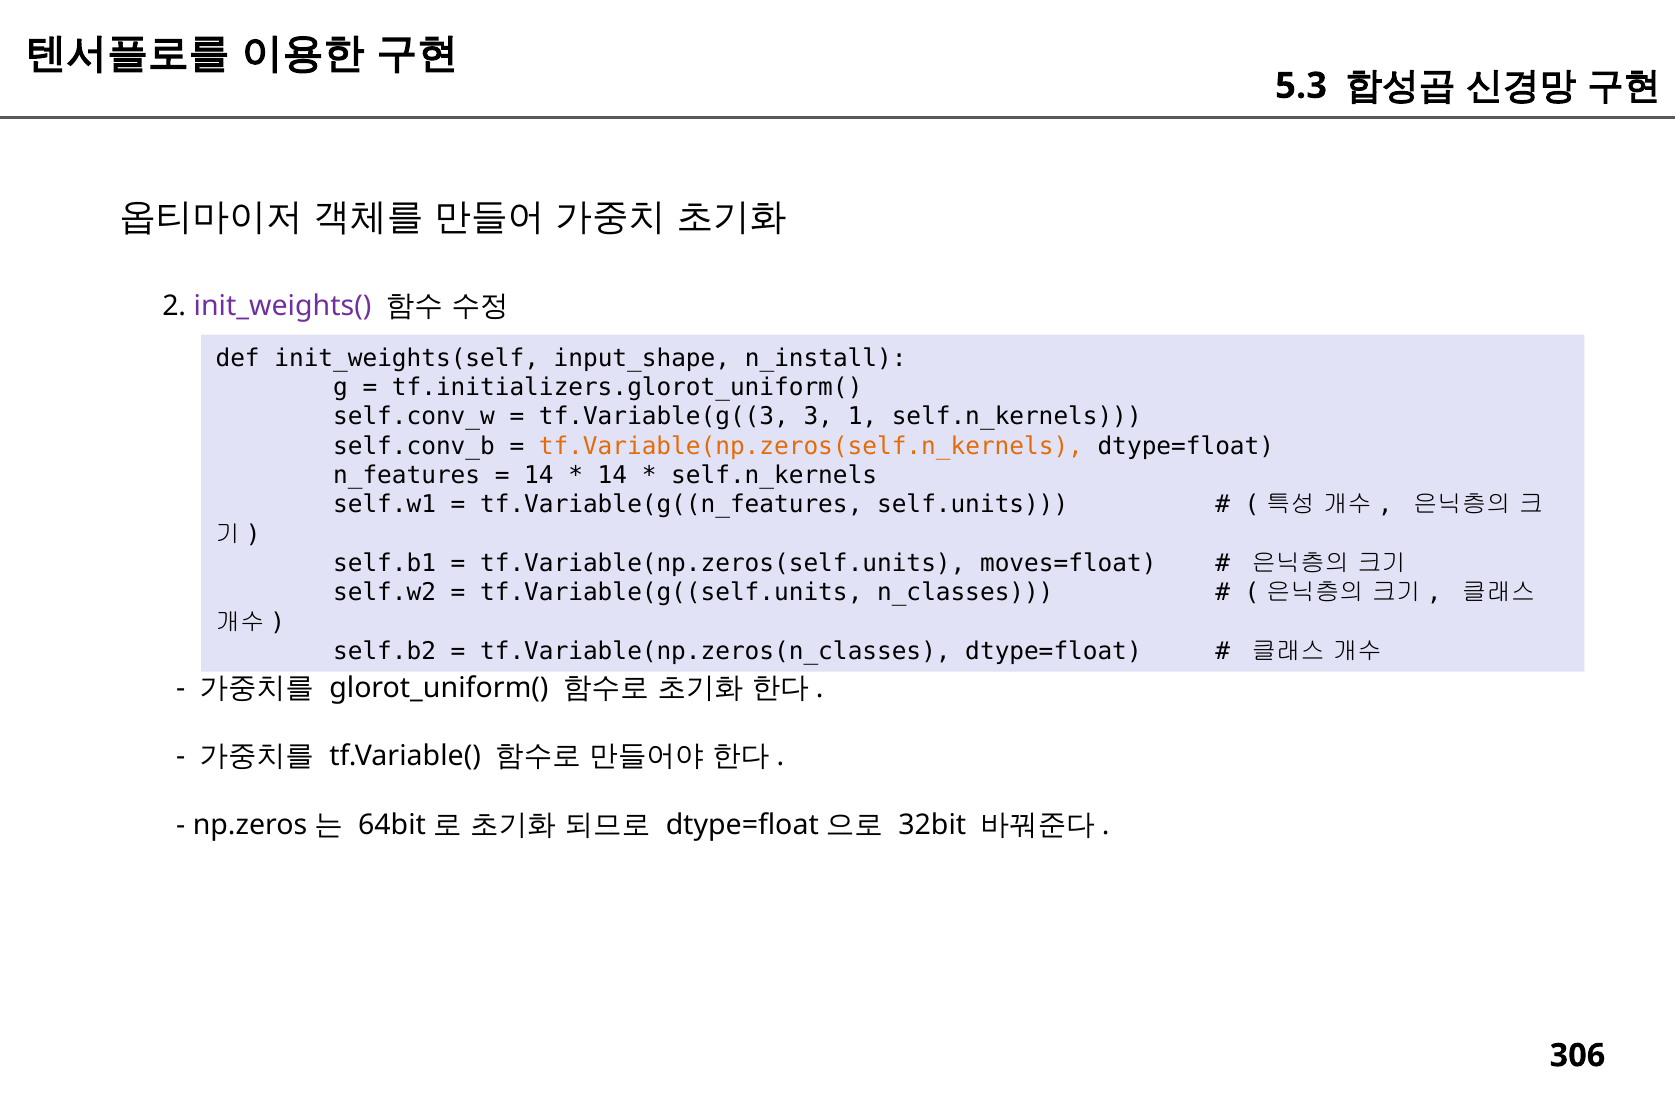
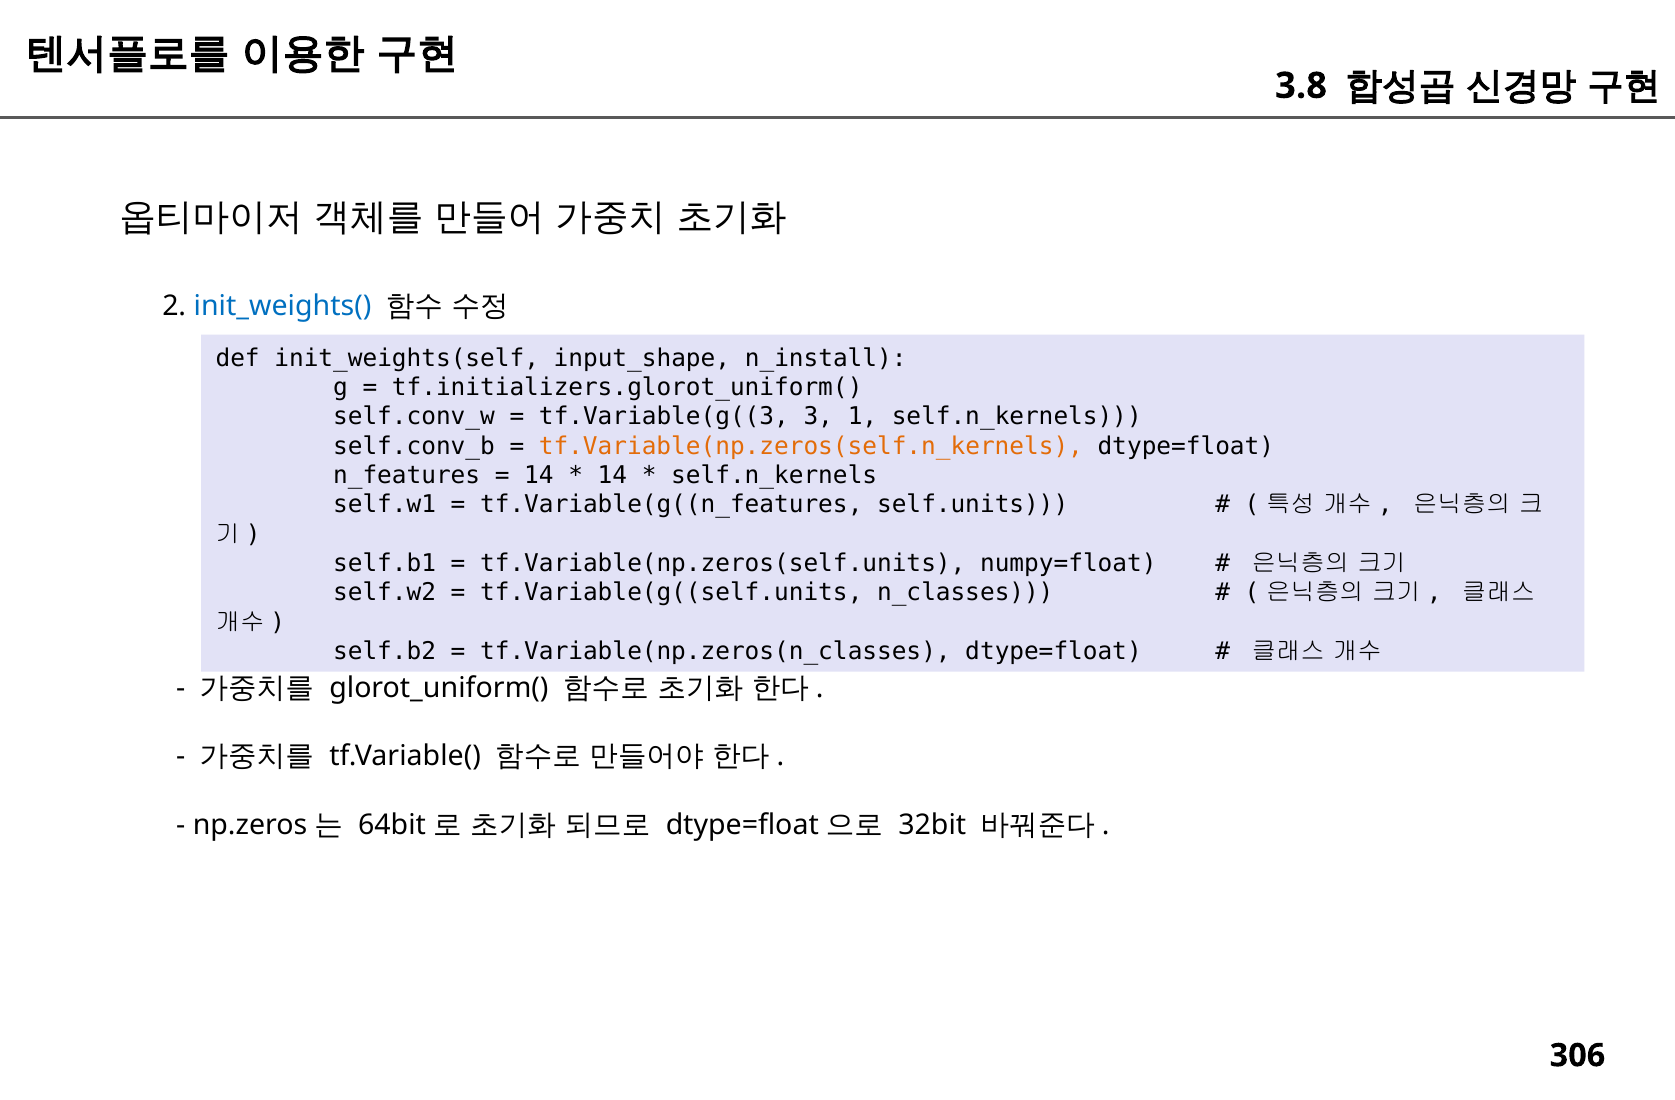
5.3: 5.3 -> 3.8 (1301, 86)
init_weights( colour: purple -> blue (283, 306)
moves=float: moves=float -> numpy=float (1068, 564)
